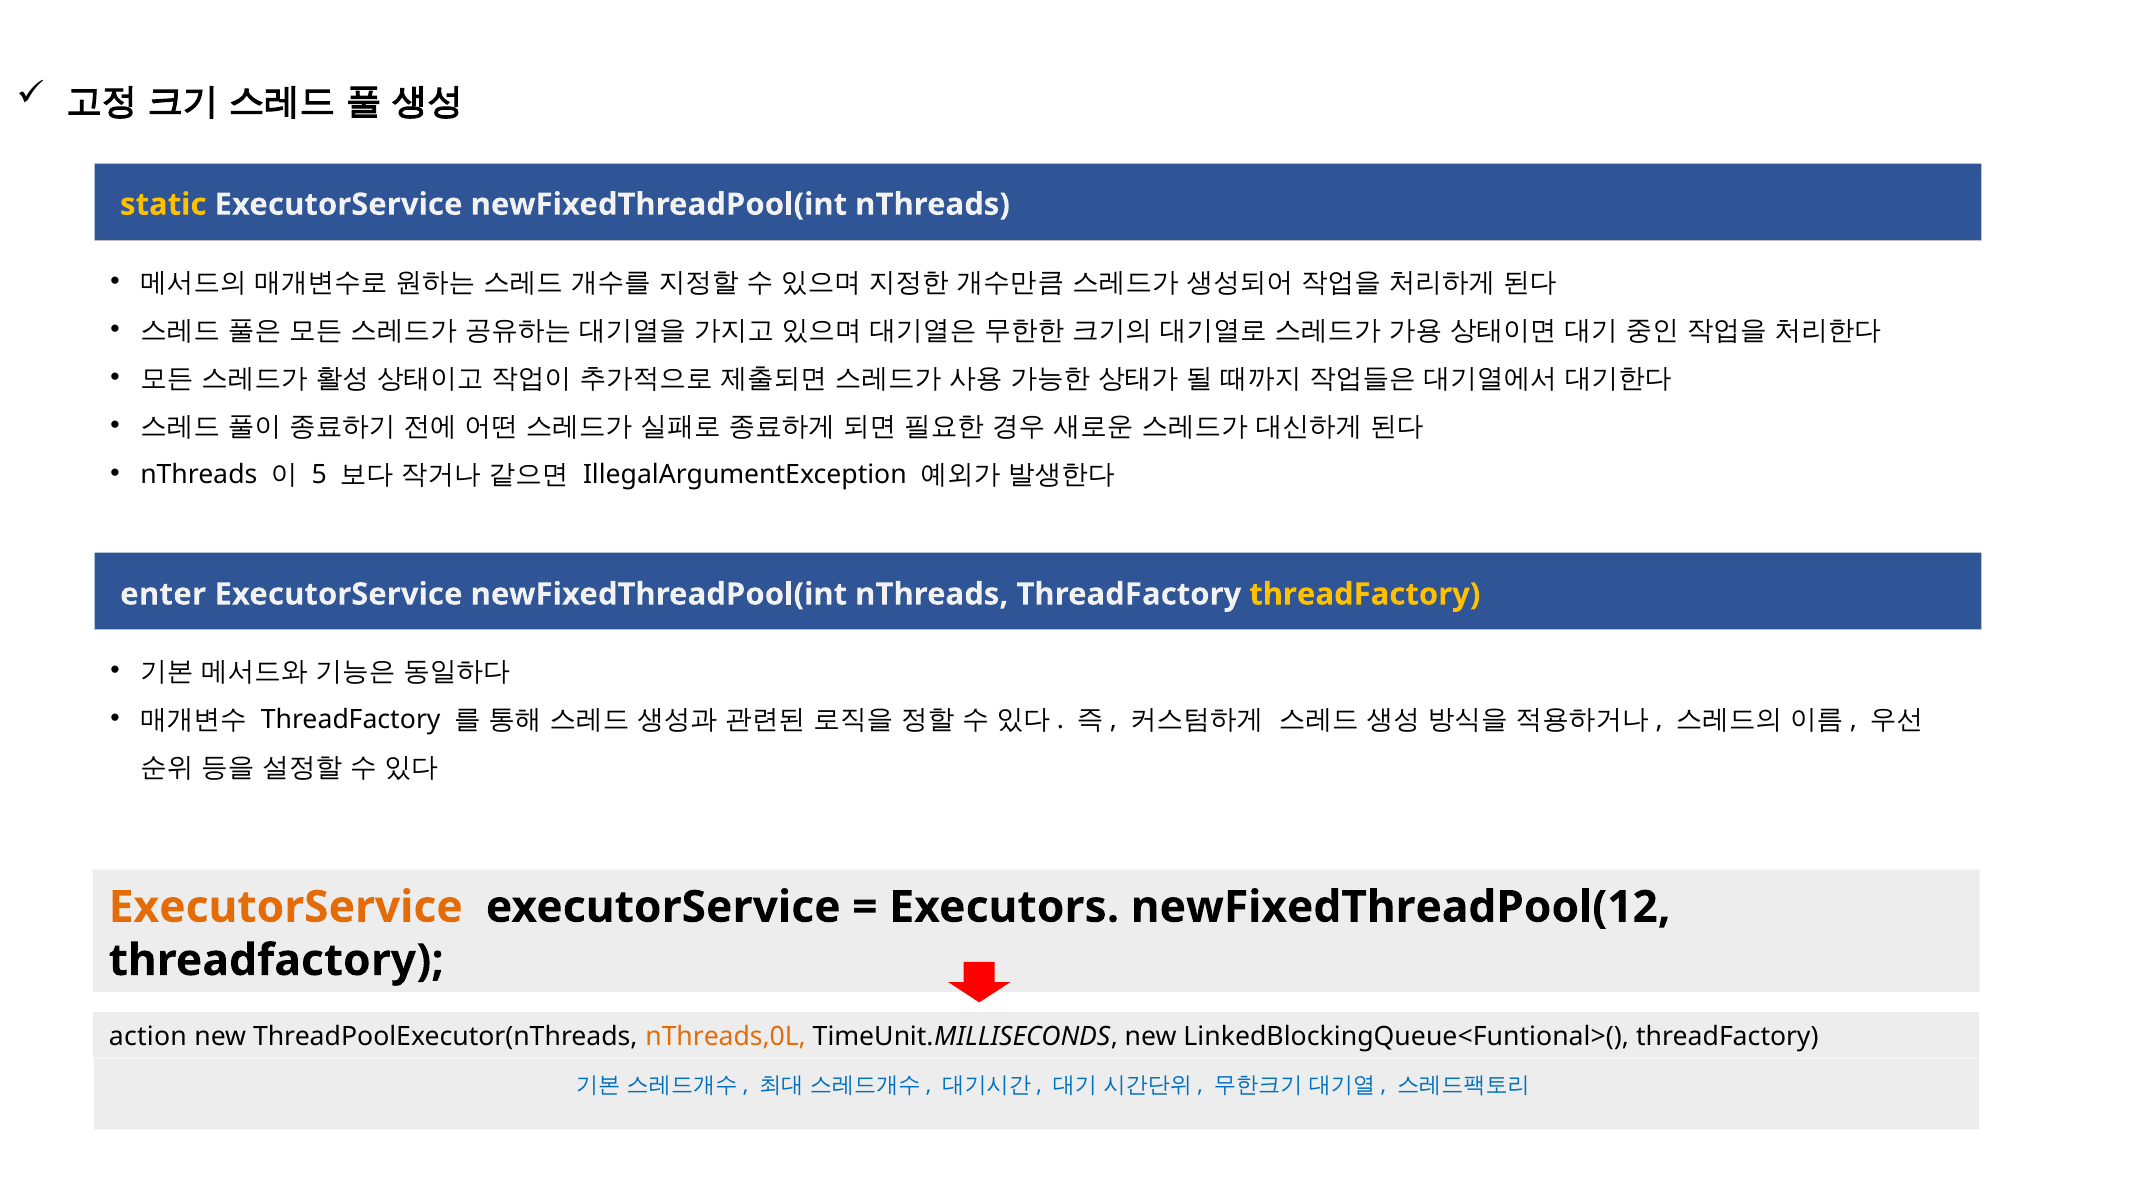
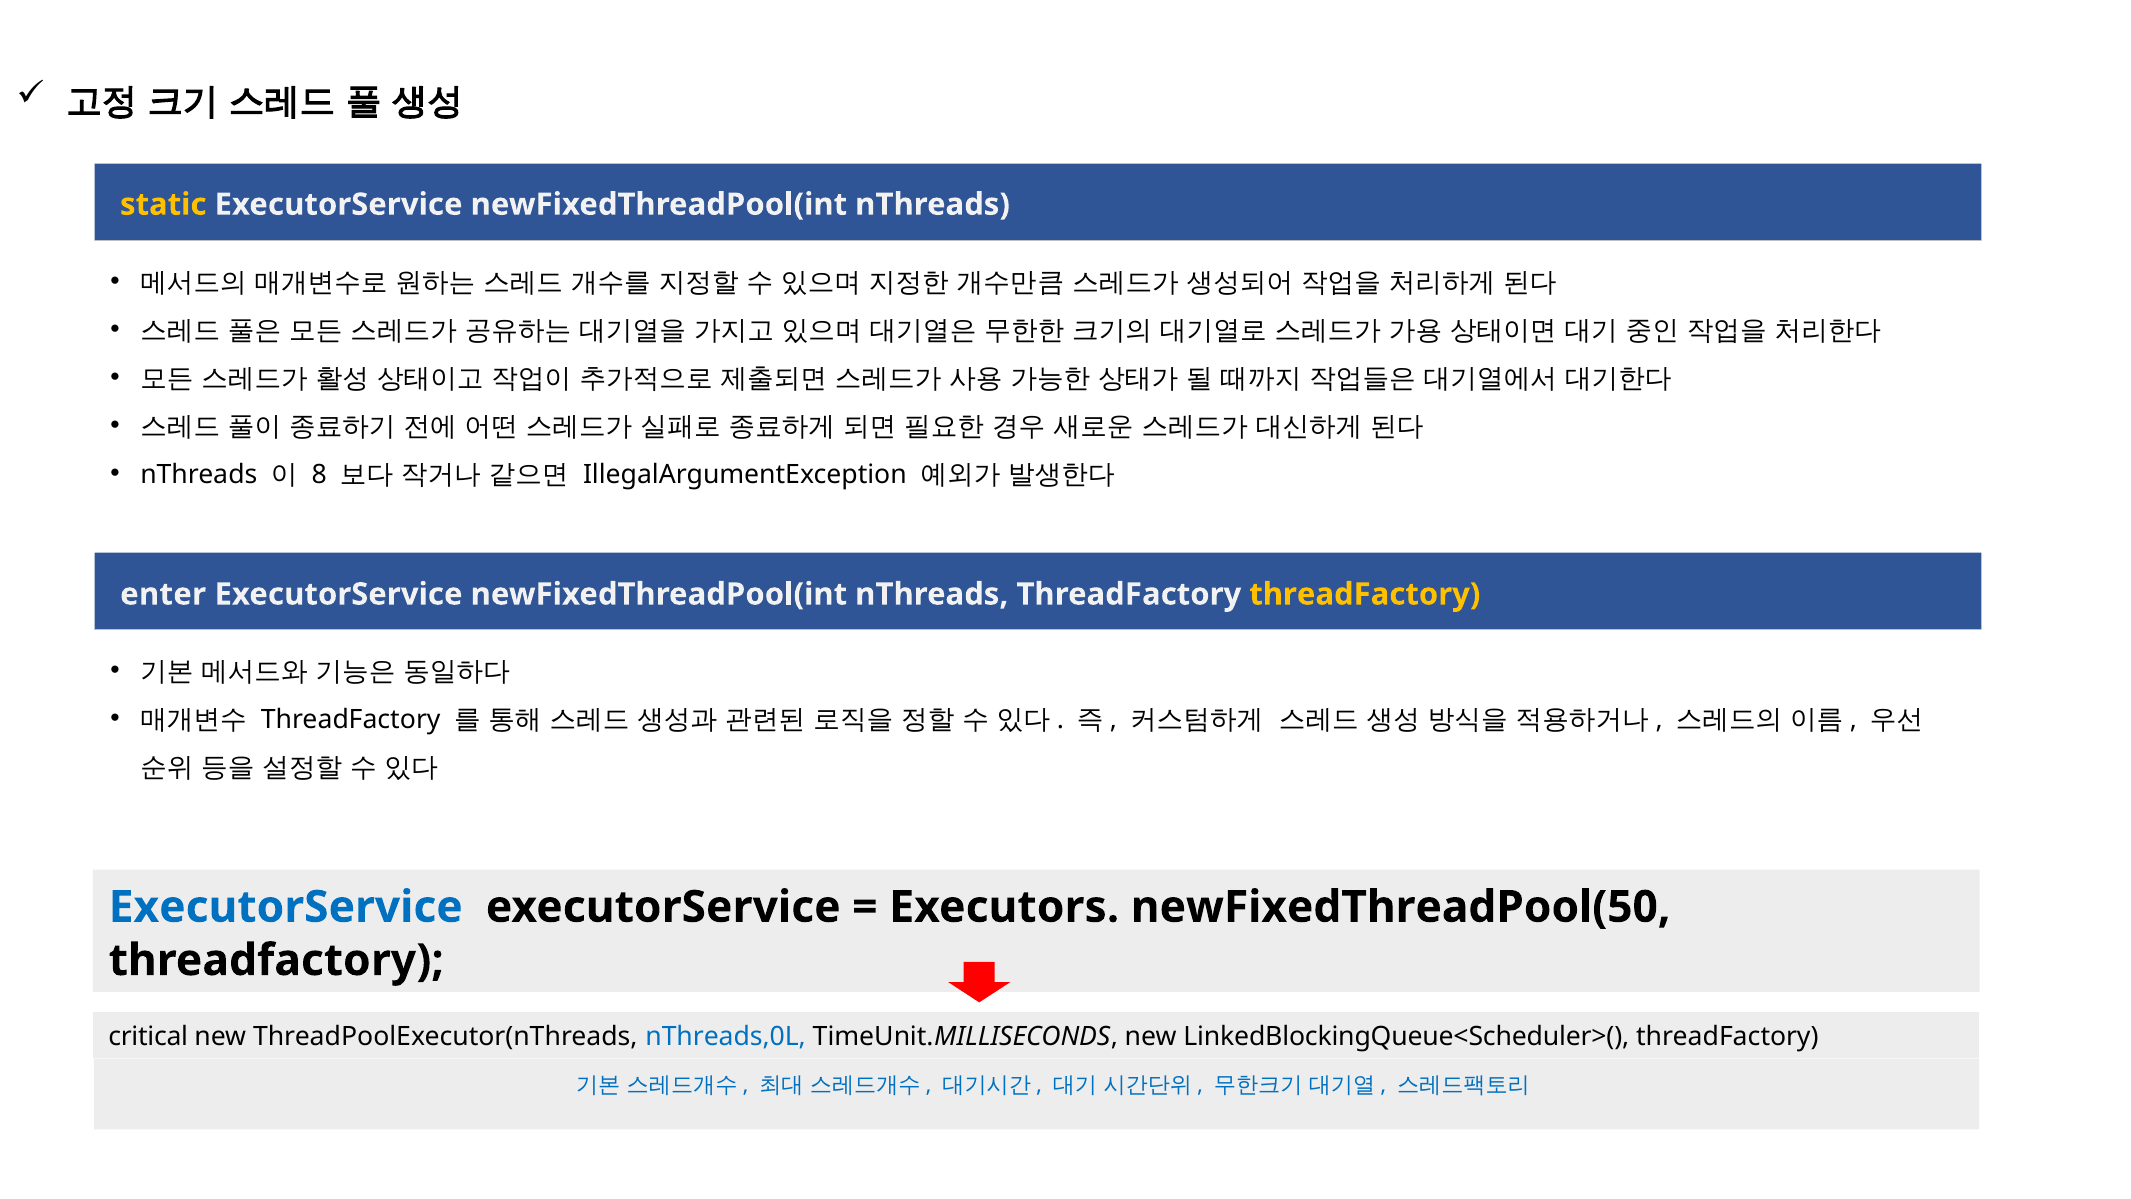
5: 5 -> 8 (319, 474)
ExecutorService colour: orange -> blue (286, 907)
newFixedThreadPool(12: newFixedThreadPool(12 -> newFixedThreadPool(50 (1401, 907)
action: action -> critical (148, 1036)
nThreads,0L colour: orange -> blue (726, 1036)
LinkedBlockingQueue<Funtional>(: LinkedBlockingQueue<Funtional>( -> LinkedBlockingQueue<Scheduler>( (1406, 1036)
